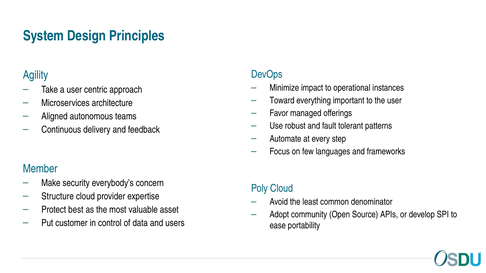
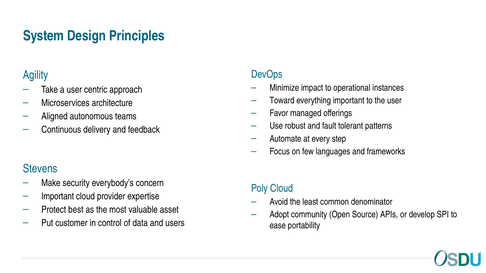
Member: Member -> Stevens (40, 169)
Structure: Structure -> Important (58, 197)
